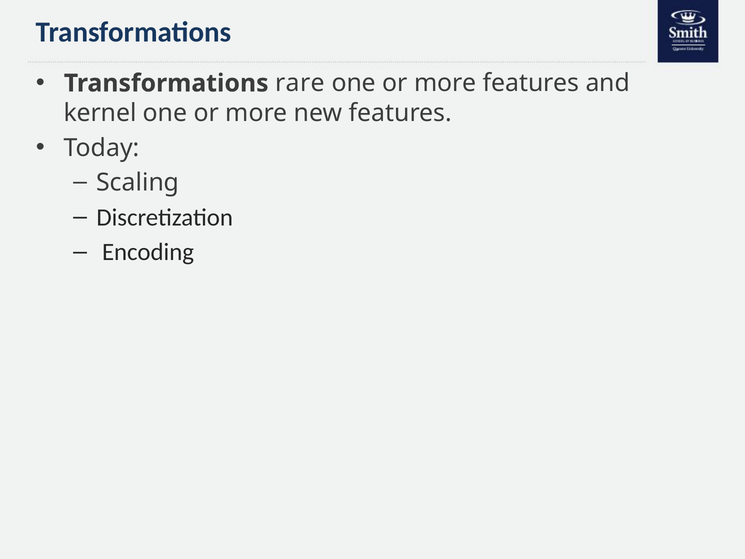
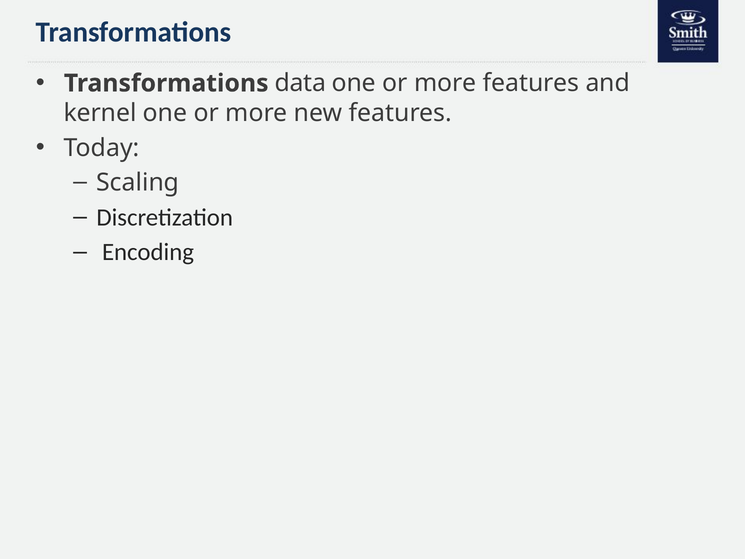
rare: rare -> data (300, 83)
